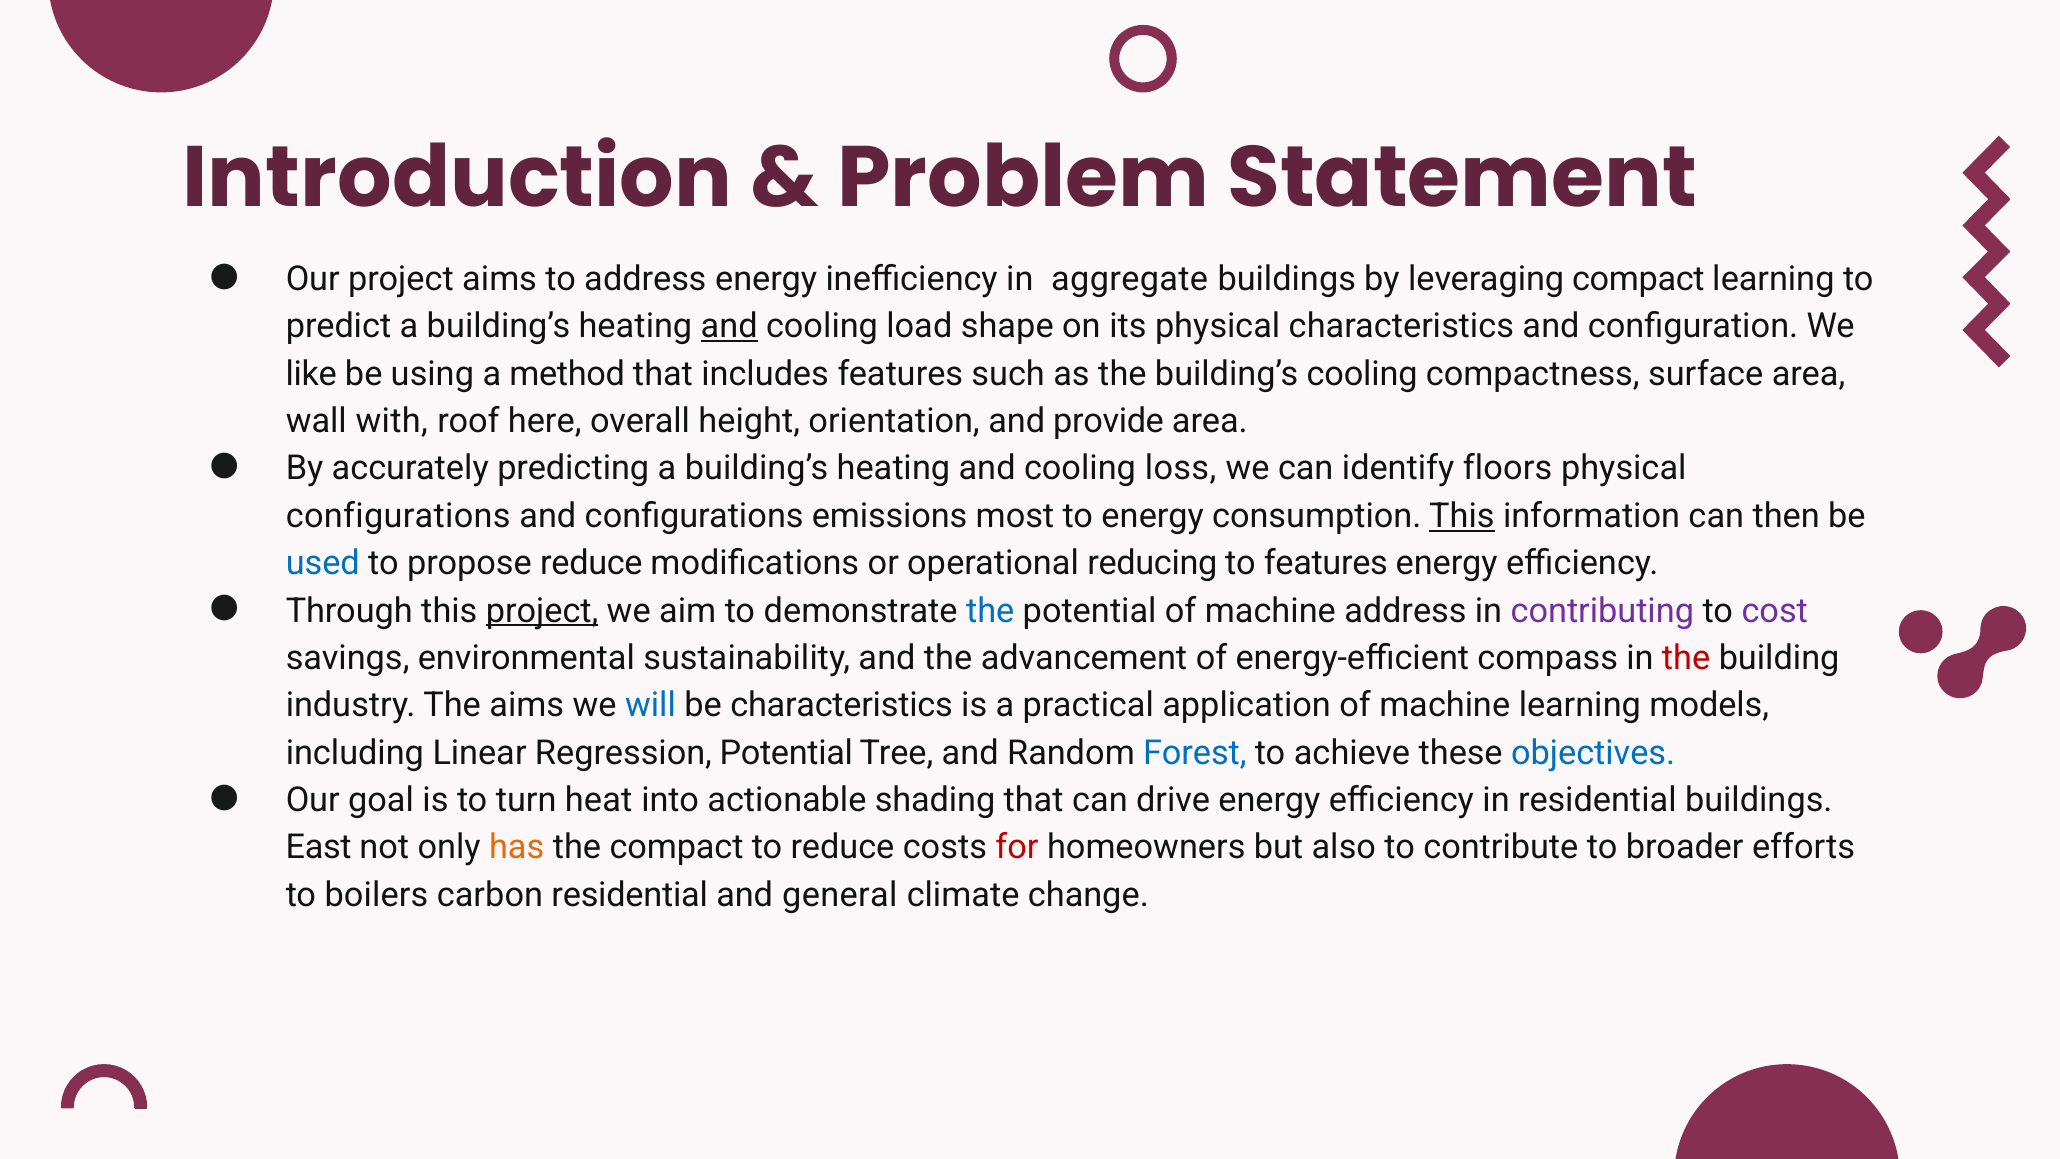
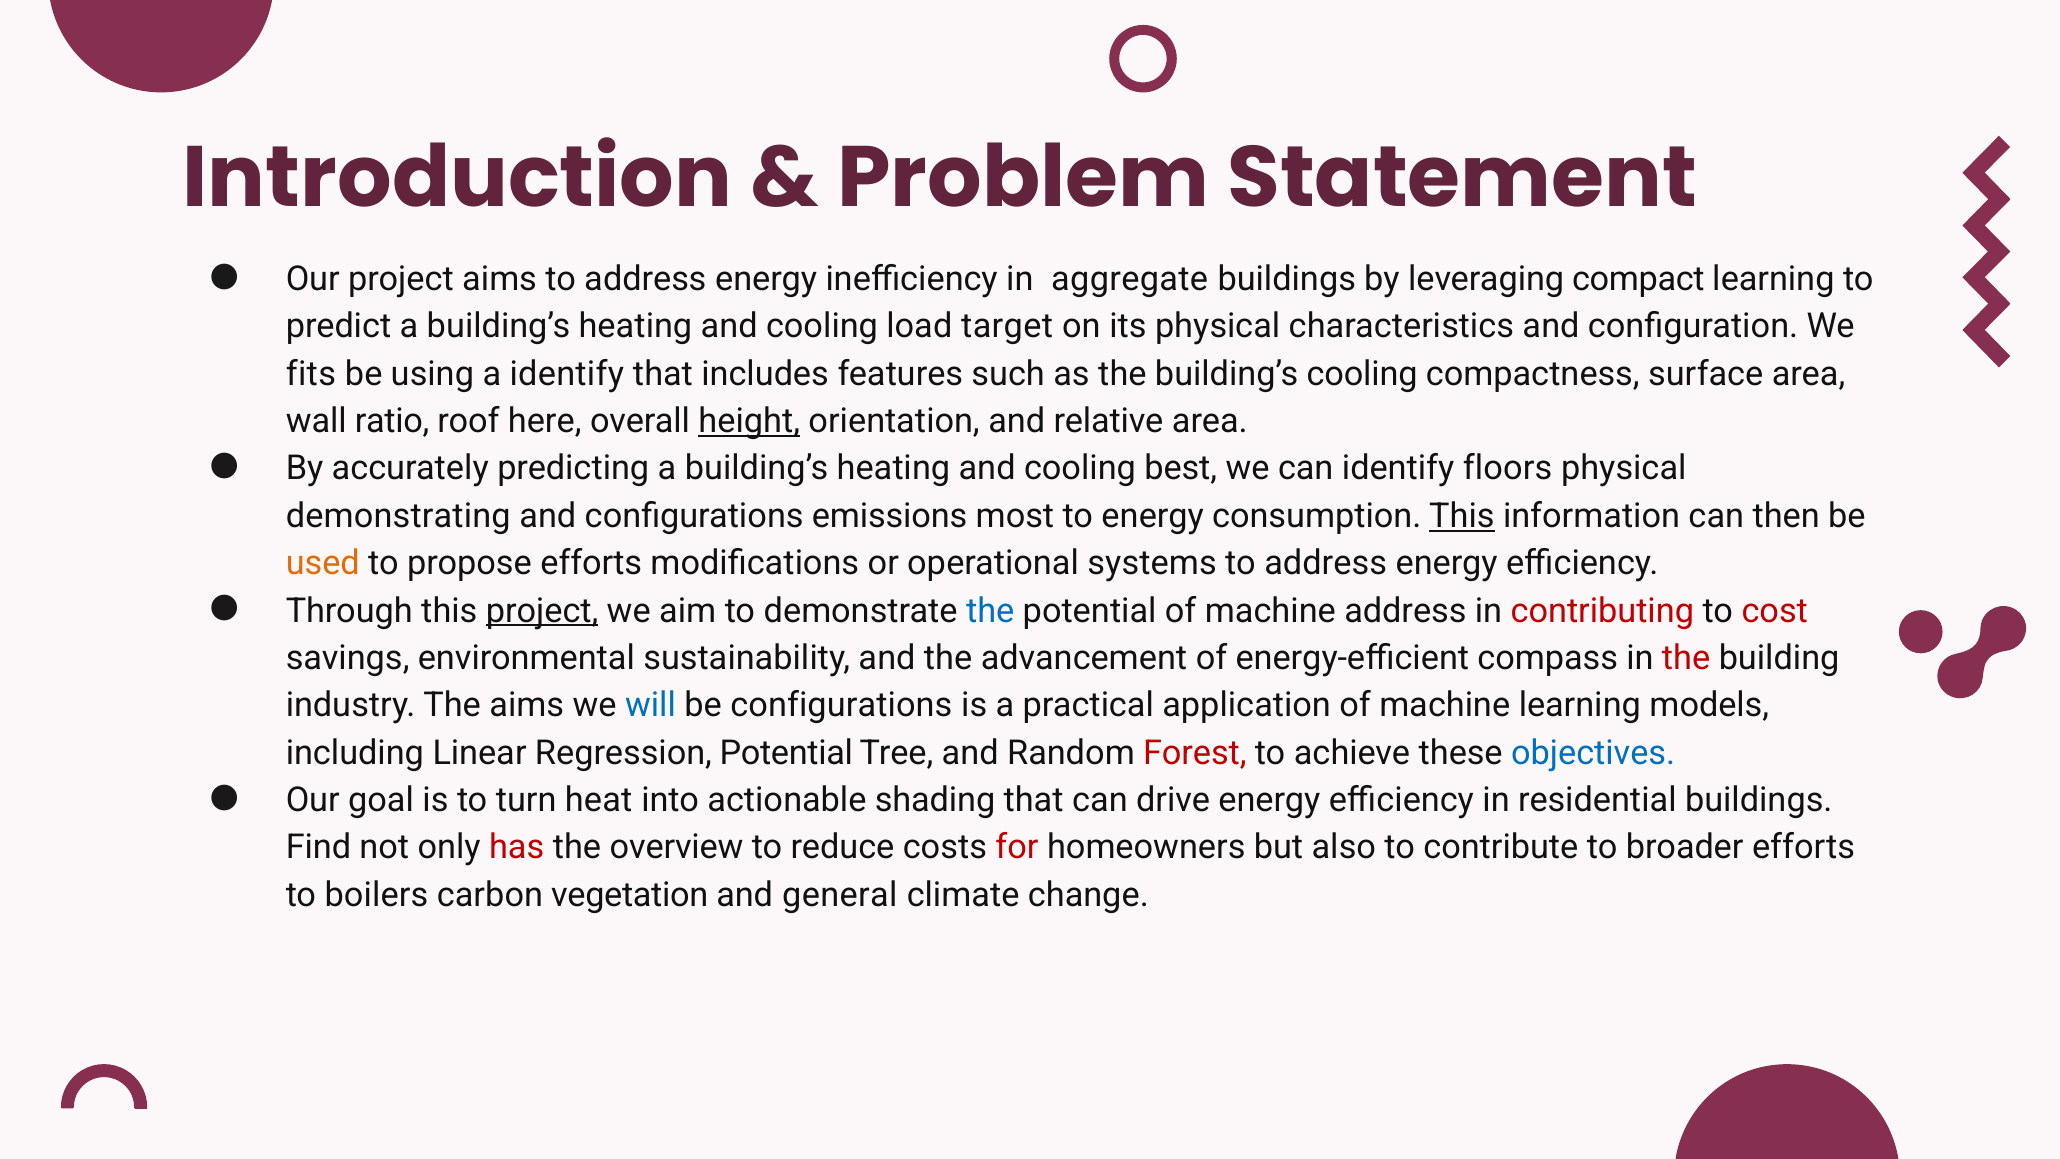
and underline: present -> none (729, 326)
shape: shape -> target (1007, 326)
like: like -> fits (311, 374)
a method: method -> identify (567, 374)
with: with -> ratio (392, 421)
height underline: none -> present (749, 421)
provide: provide -> relative (1108, 421)
loss: loss -> best (1181, 468)
configurations: configurations -> demonstrating (398, 516)
used colour: blue -> orange (323, 563)
propose reduce: reduce -> efforts (591, 563)
reducing: reducing -> systems (1152, 563)
features: features -> address (1326, 563)
contributing colour: purple -> red (1602, 611)
cost colour: purple -> red (1775, 611)
be characteristics: characteristics -> configurations (841, 705)
Forest colour: blue -> red (1195, 753)
East: East -> Find (318, 847)
has colour: orange -> red (517, 847)
the compact: compact -> overview (677, 847)
carbon residential: residential -> vegetation (630, 895)
